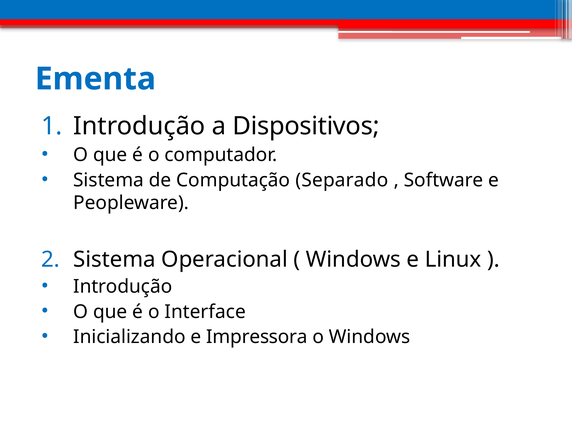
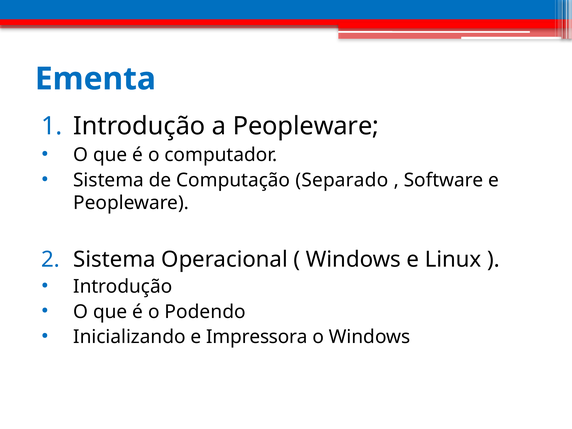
a Dispositivos: Dispositivos -> Peopleware (306, 126)
Interface: Interface -> Podendo (205, 312)
